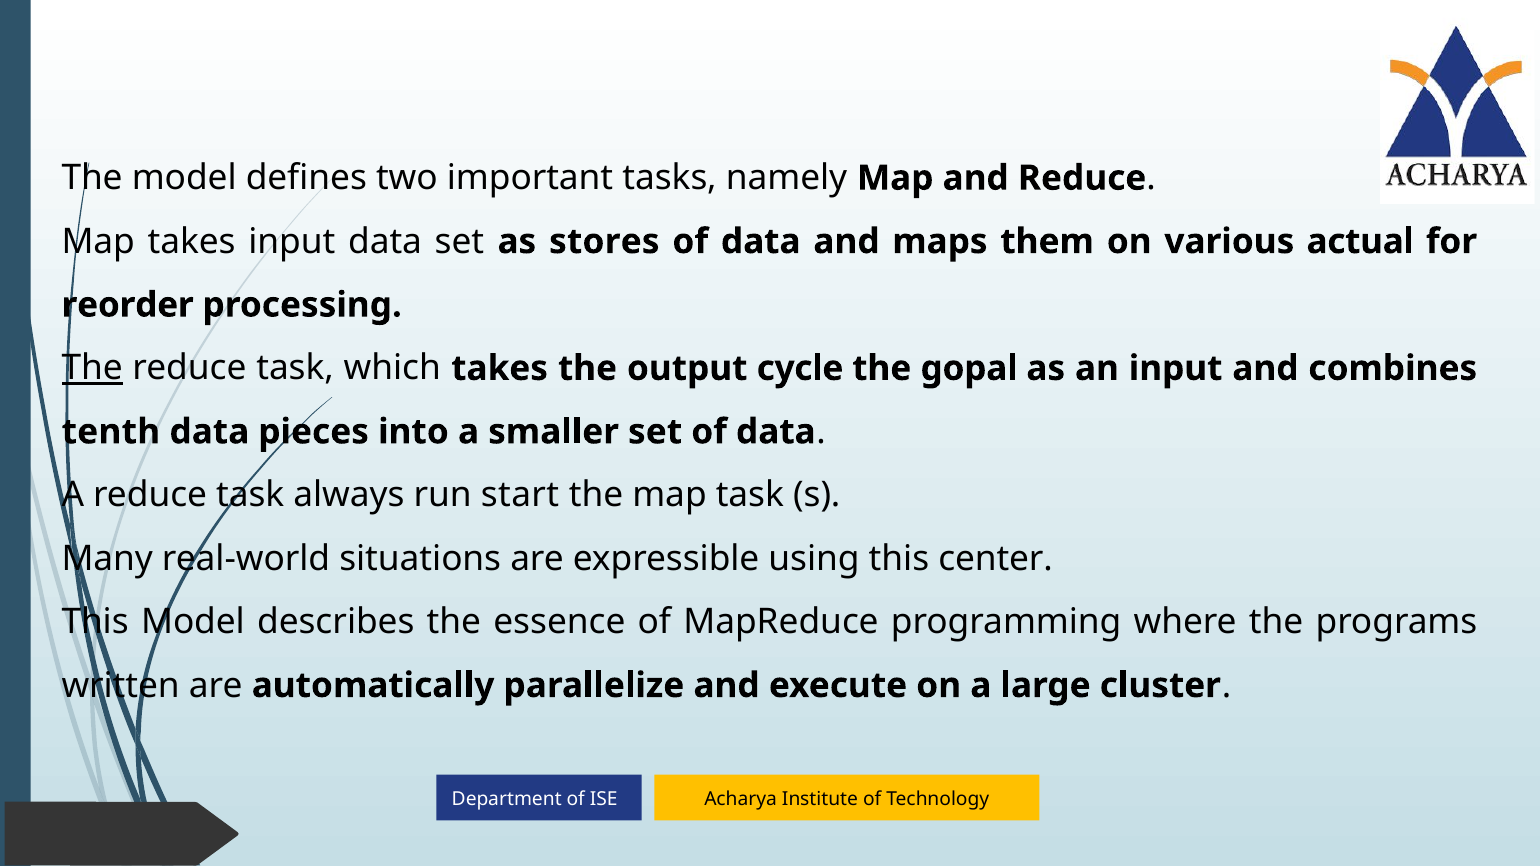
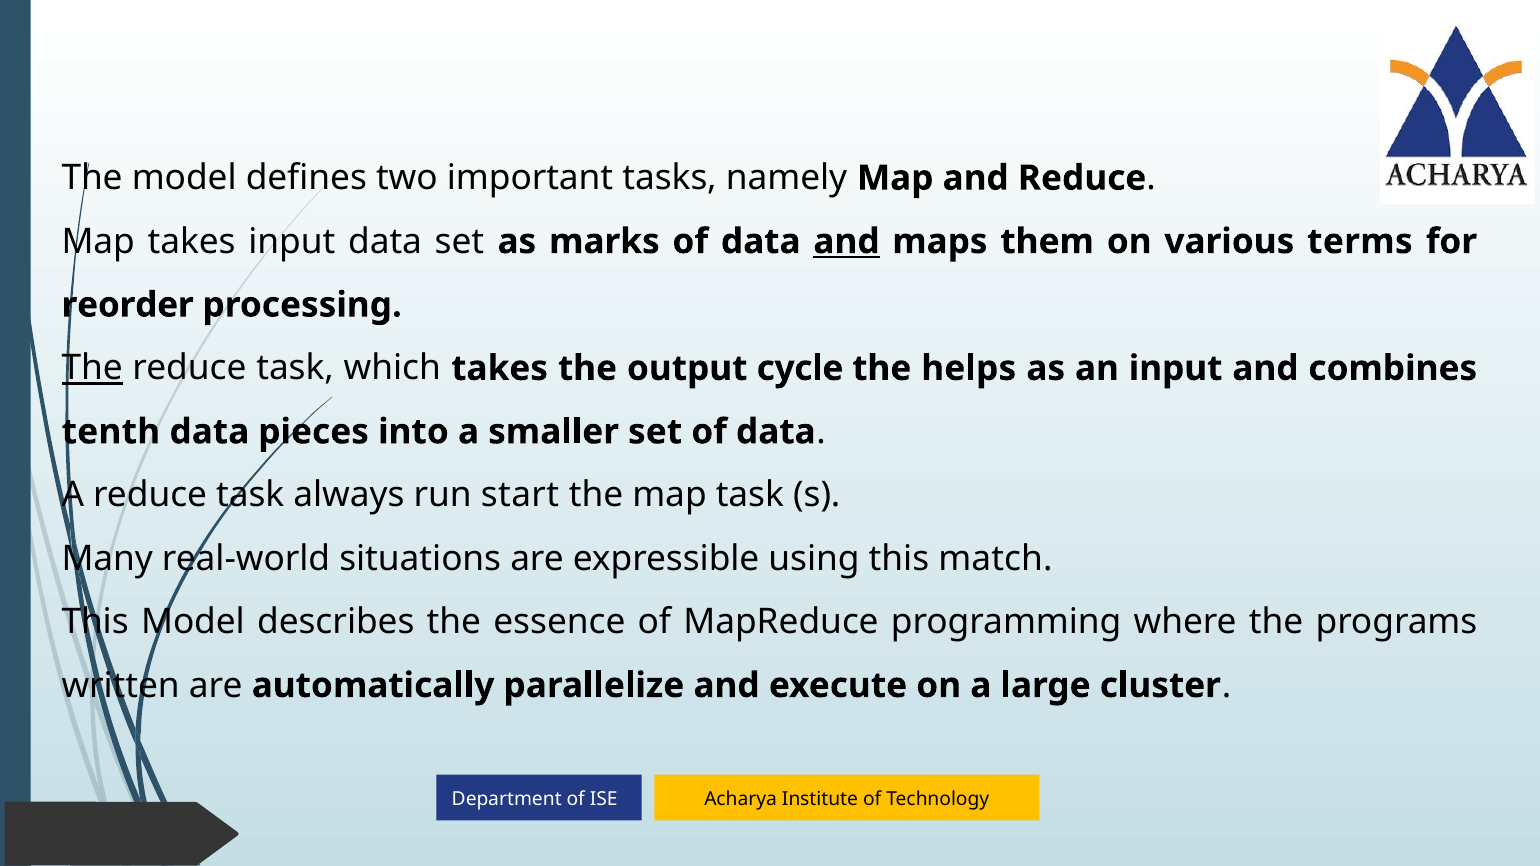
stores: stores -> marks (604, 242)
and underline: none -> present (846, 242)
actual: actual -> terms (1360, 242)
gopal: gopal -> helps (969, 368)
center: center -> match (995, 559)
